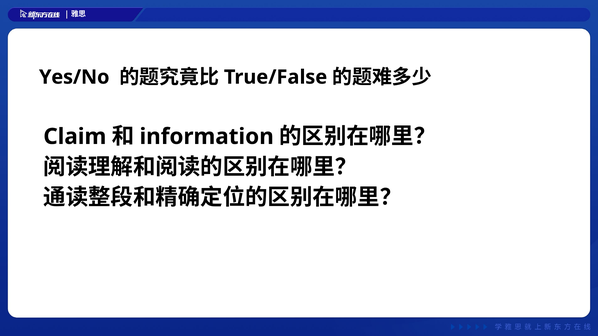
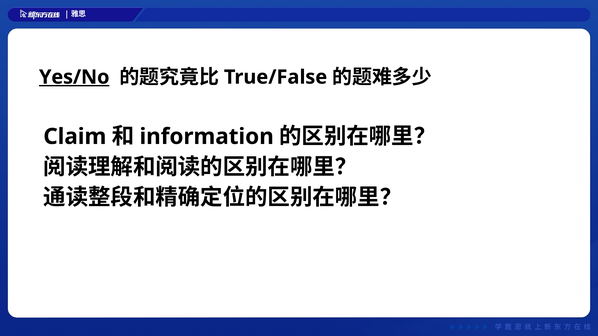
Yes/No underline: none -> present (74, 77)
